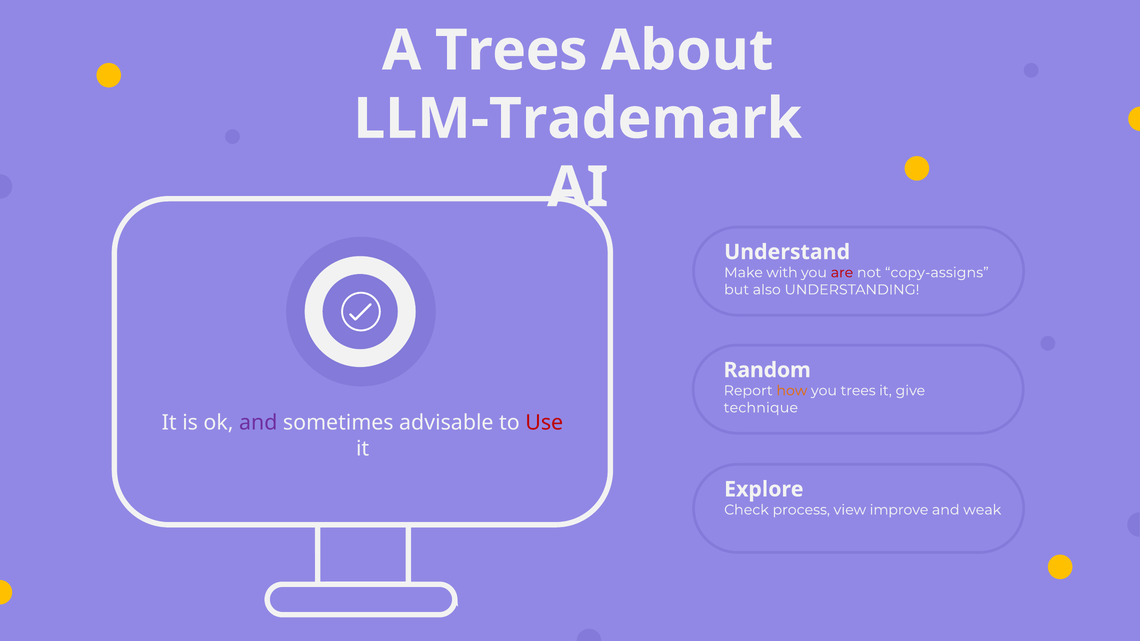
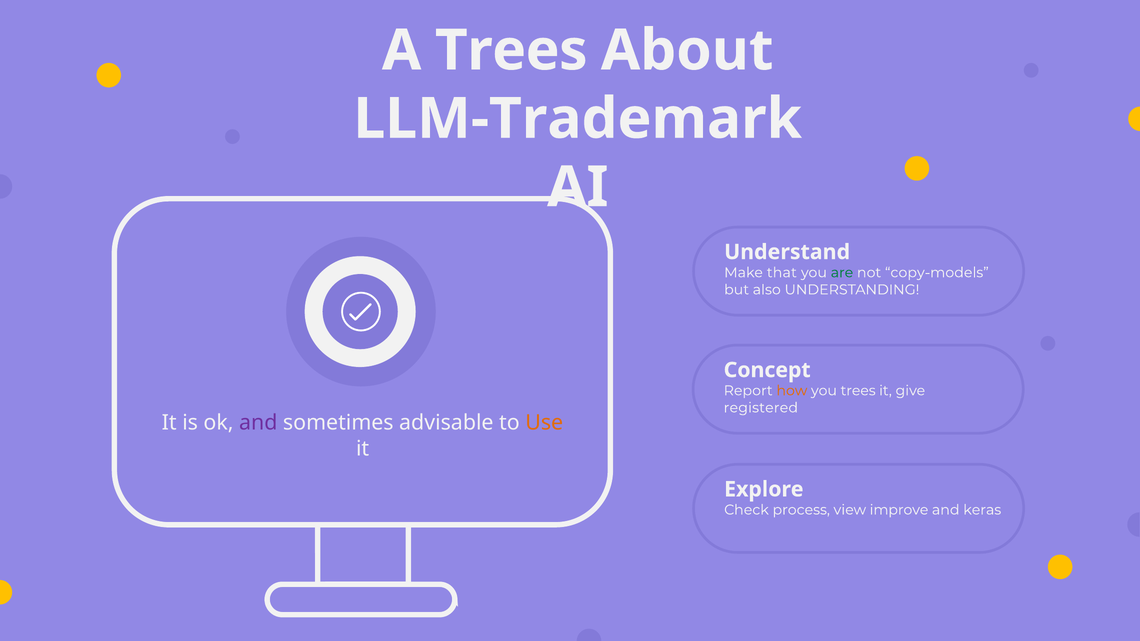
with: with -> that (782, 273)
are colour: red -> green (842, 273)
copy-assigns: copy-assigns -> copy-models (937, 273)
Random: Random -> Concept (767, 370)
technique: technique -> registered (761, 408)
Use colour: red -> orange (544, 423)
weak: weak -> keras (982, 510)
